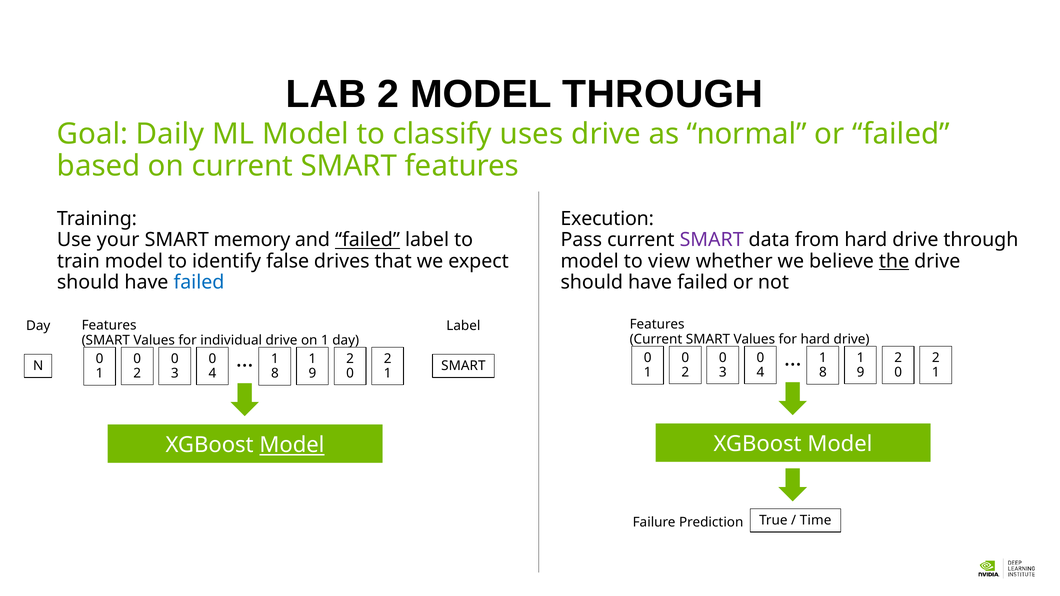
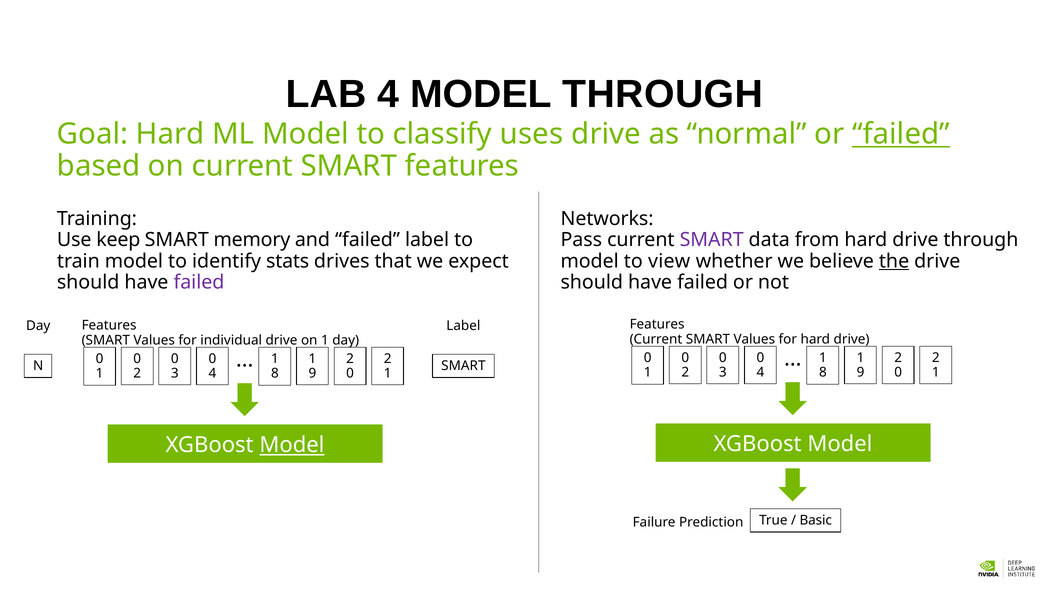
LAB 2: 2 -> 4 (388, 94)
Goal Daily: Daily -> Hard (170, 134)
failed underline: none -> present (901, 134)
Execution: Execution -> Networks (607, 219)
your: your -> keep (118, 240)
failed underline: present -> none (368, 240)
false: false -> stats (288, 261)
failed colour: blue -> purple (199, 282)
Time: Time -> Basic (816, 521)
